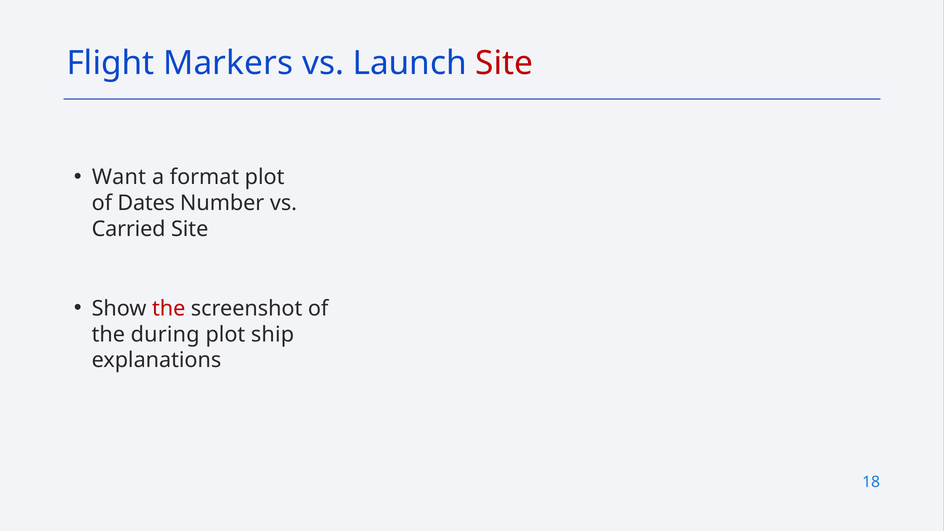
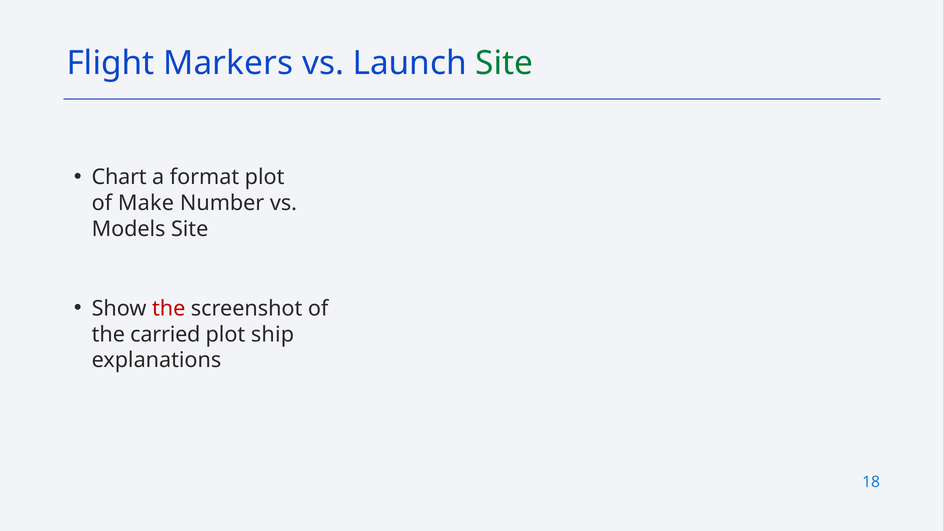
Site colour: red -> green (504, 63)
Want: Want -> Chart (119, 177)
Dates: Dates -> Make (146, 203)
Carried: Carried -> Models (129, 229)
during: during -> carried (165, 334)
